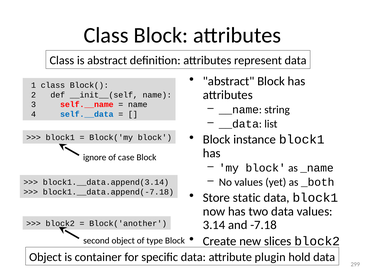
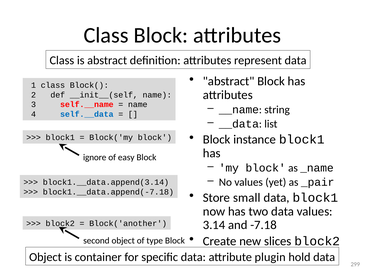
case: case -> easy (126, 158)
_both: _both -> _pair (318, 183)
static: static -> small (247, 198)
